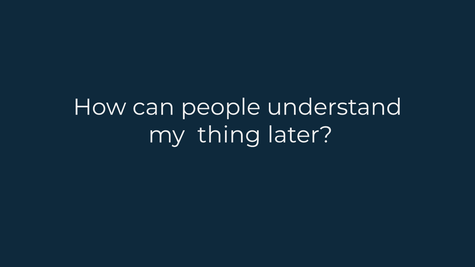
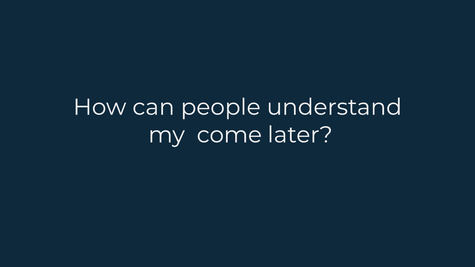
thing: thing -> come (229, 135)
